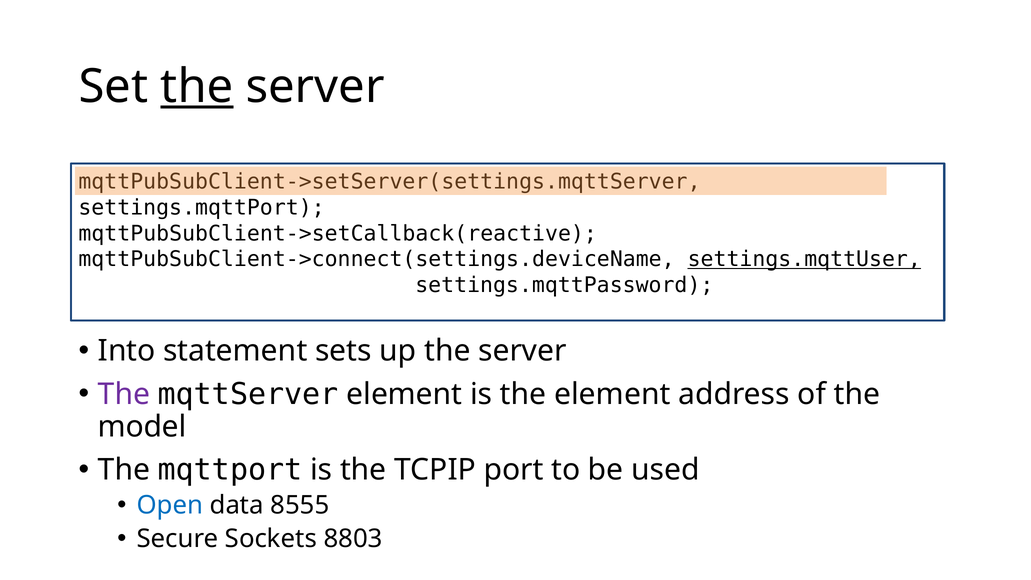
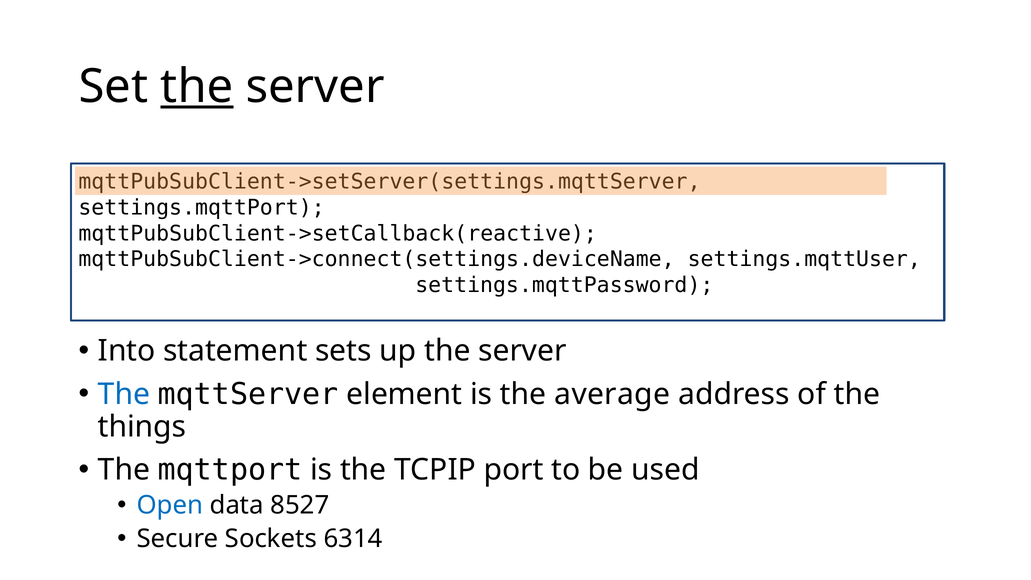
settings.mqttUser underline: present -> none (804, 259)
The colour: purple -> blue (124, 394)
the element: element -> average (612, 394)
model: model -> things (142, 427)
8555: 8555 -> 8527 (300, 505)
8803: 8803 -> 6314 (353, 539)
